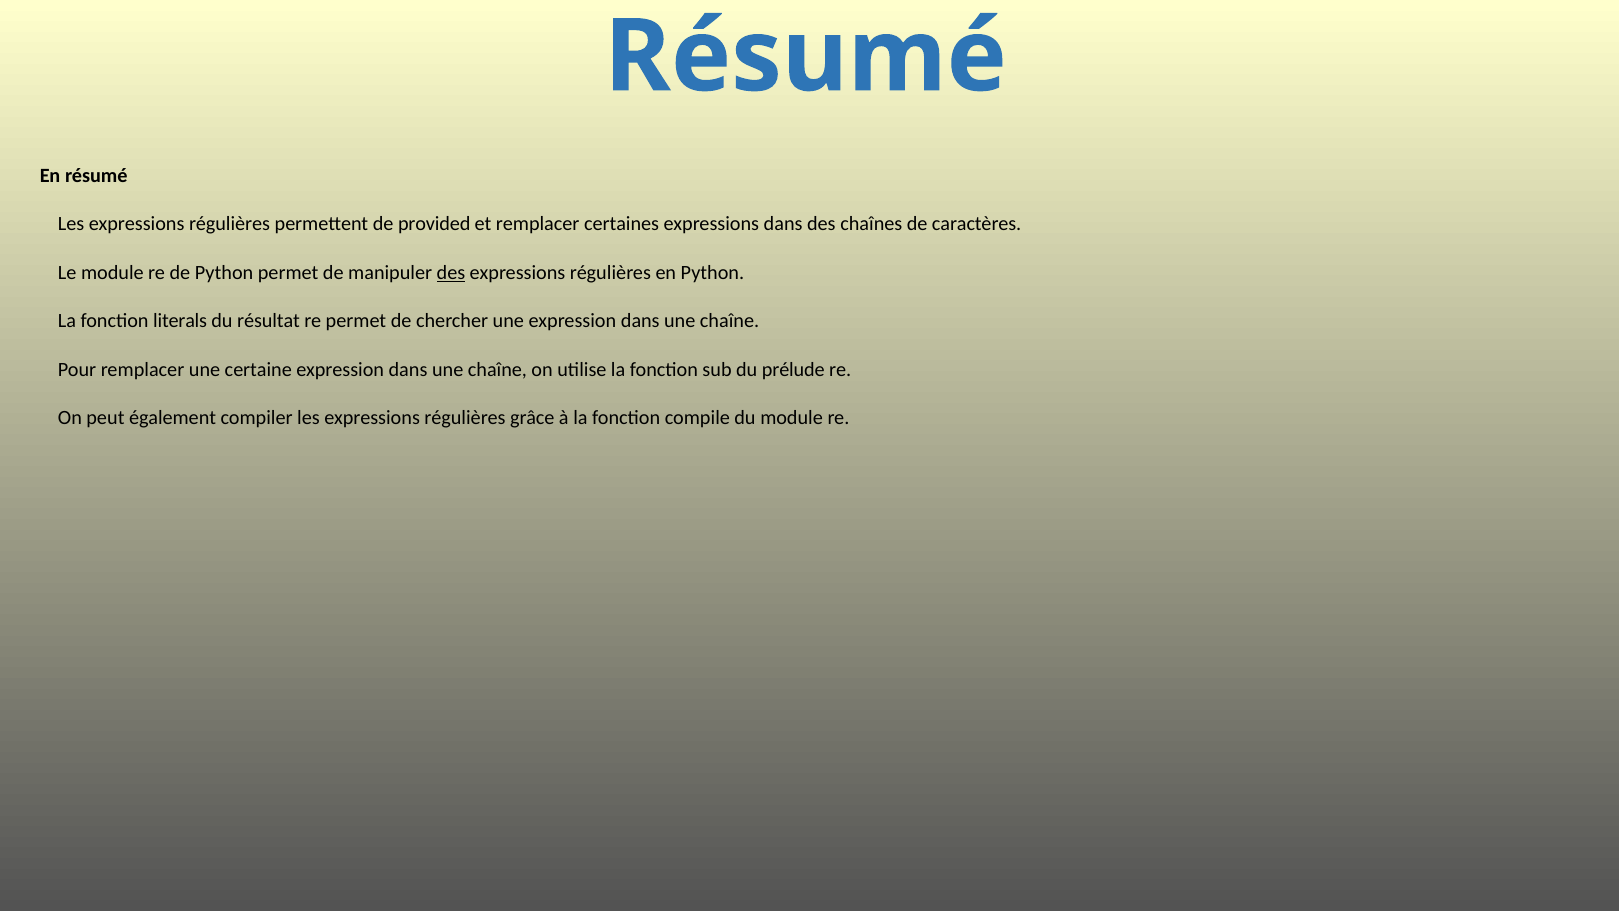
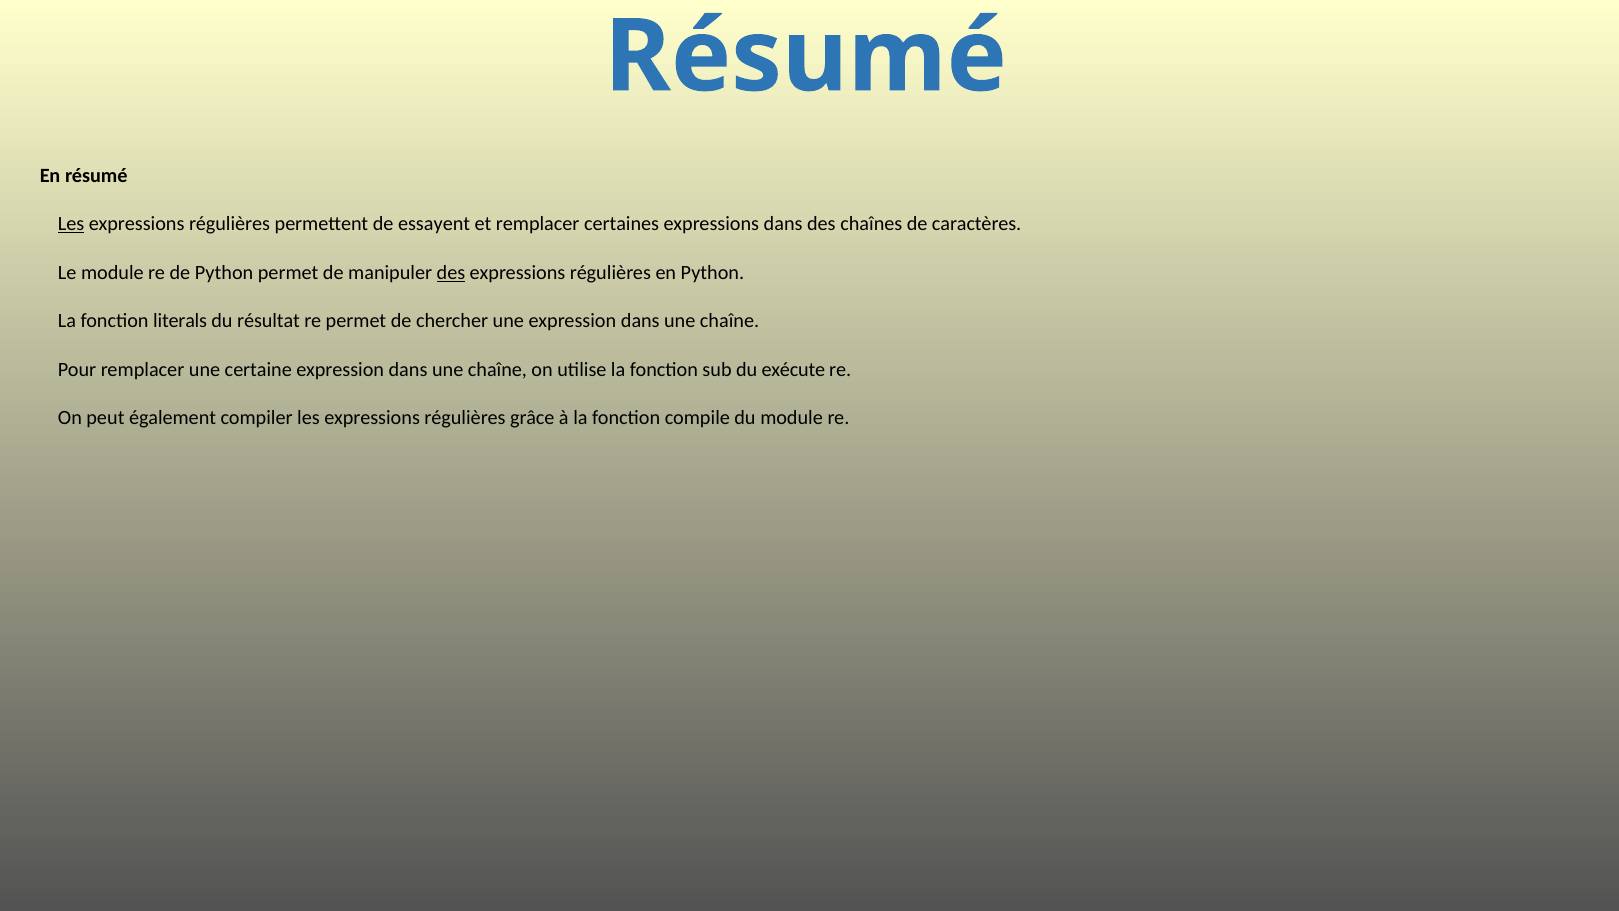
Les underline: none -> present (71, 224)
provided: provided -> essayent (434, 224)
prélude: prélude -> exécute (793, 370)
